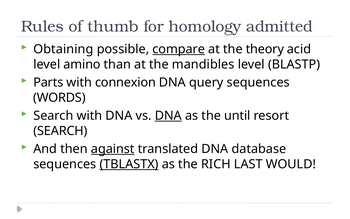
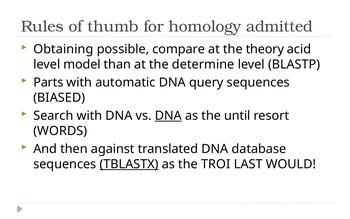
compare underline: present -> none (179, 49)
amino: amino -> model (82, 64)
mandibles: mandibles -> determine (203, 64)
connexion: connexion -> automatic (125, 82)
WORDS: WORDS -> BIASED (59, 97)
SEARCH: SEARCH -> WORDS (60, 131)
against underline: present -> none (113, 149)
RICH: RICH -> TROI (216, 164)
